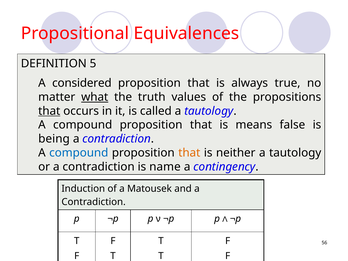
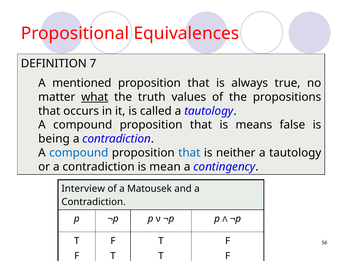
5: 5 -> 7 (93, 63)
considered: considered -> mentioned (82, 83)
that underline: present -> none (49, 111)
that colour: orange -> blue (189, 153)
name: name -> mean (165, 167)
Induction: Induction -> Interview (83, 189)
